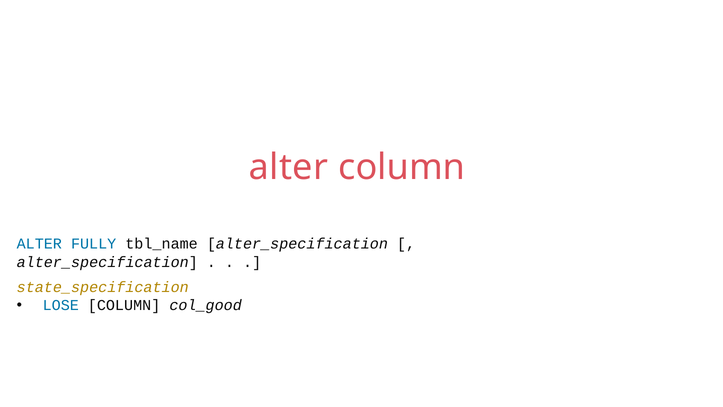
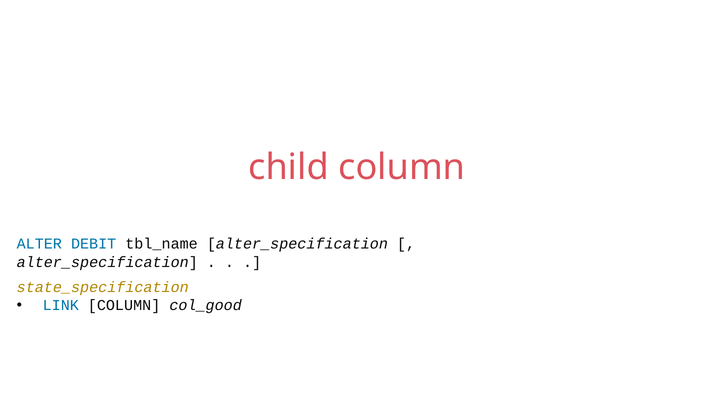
alter: alter -> child (289, 167)
FULLY: FULLY -> DEBIT (94, 244)
LOSE: LOSE -> LINK (61, 305)
